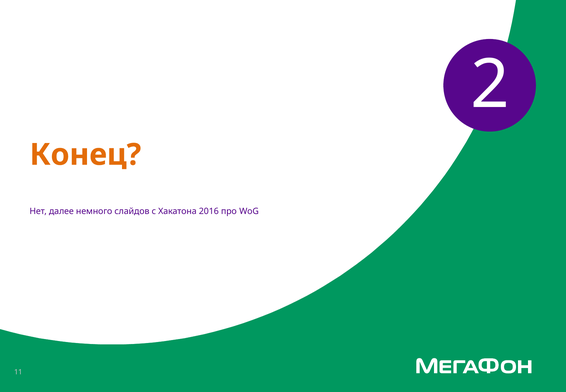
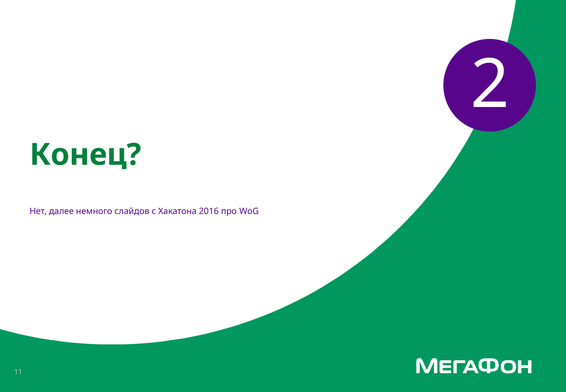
Конец colour: orange -> green (85, 155)
